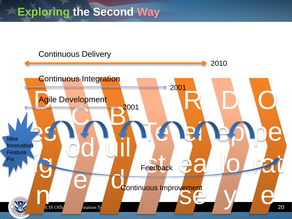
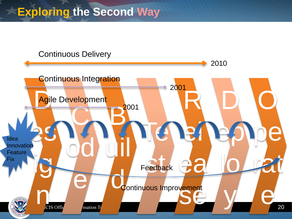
Exploring colour: light green -> yellow (44, 12)
